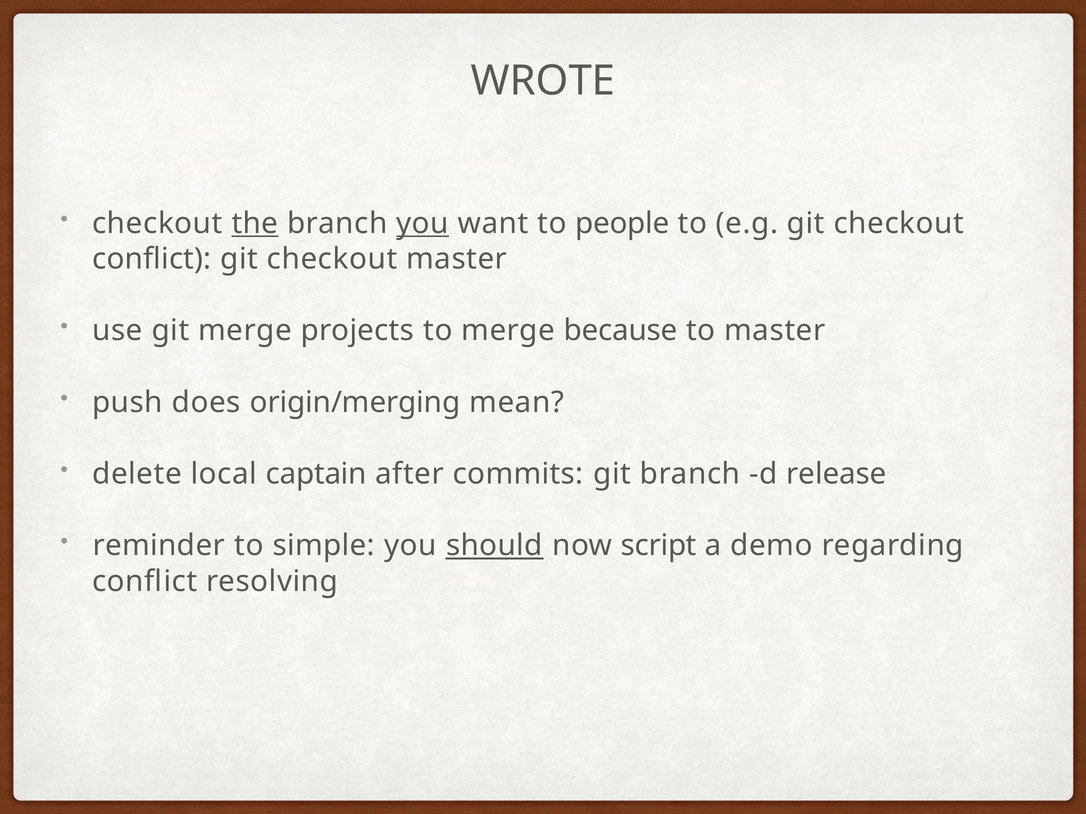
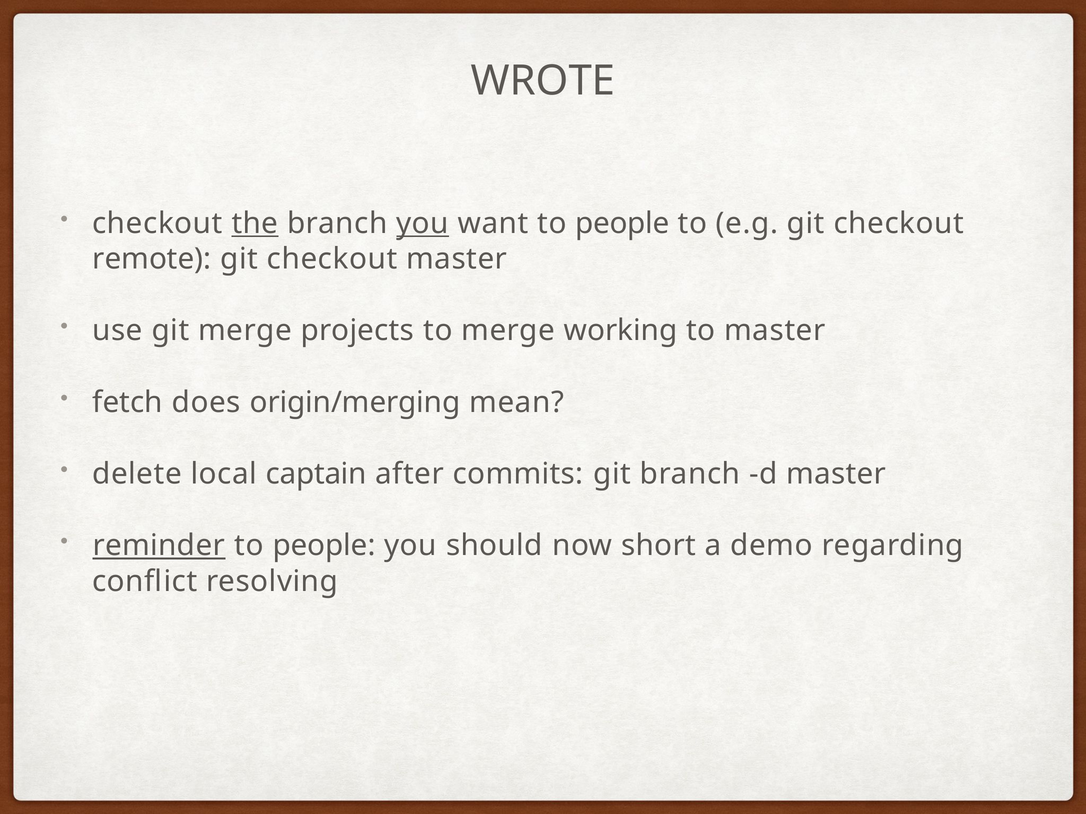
conflict: conflict -> remote (152, 259)
because: because -> working (621, 331)
push: push -> fetch (128, 403)
d release: release -> master (836, 474)
reminder underline: none -> present (159, 546)
simple: simple -> people (324, 546)
should underline: present -> none (494, 546)
script: script -> short (658, 546)
